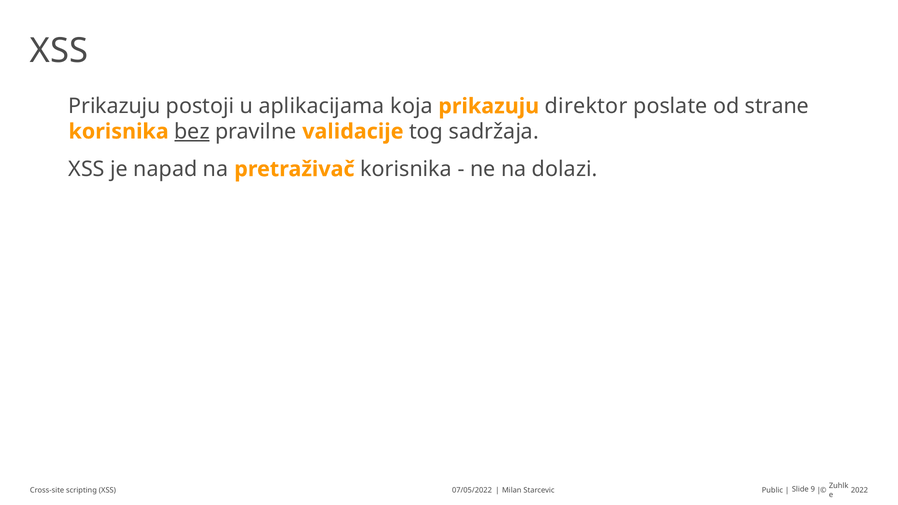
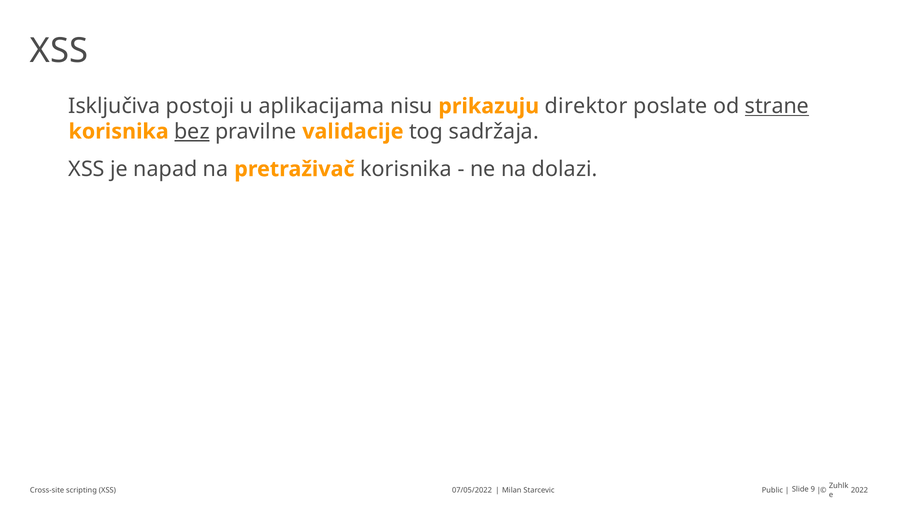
Prikazuju: Prikazuju -> Isključiva (114, 106)
koja: koja -> nisu (412, 106)
strane underline: none -> present (777, 106)
